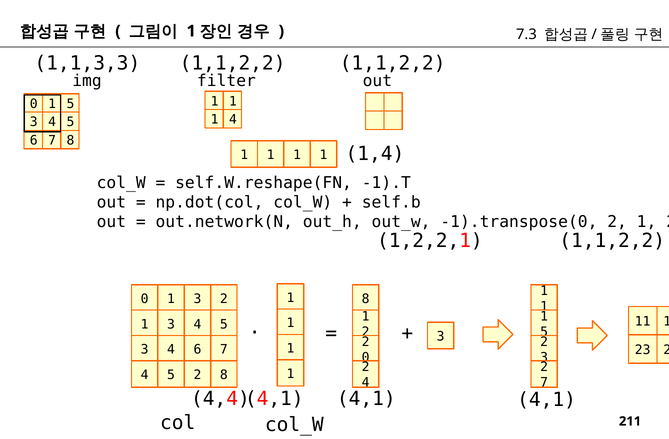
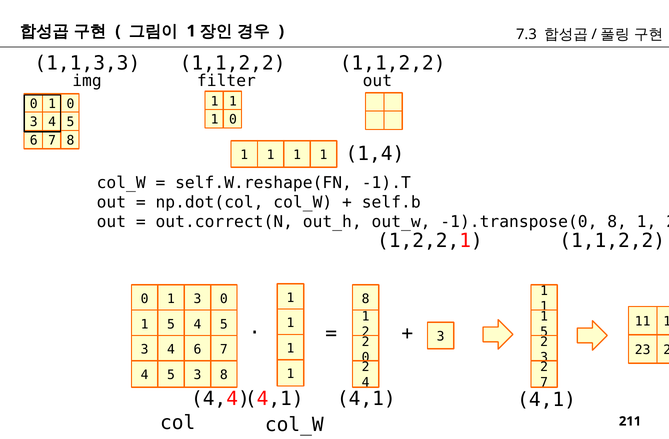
0 1 5: 5 -> 0 (70, 104)
4: 4 -> 0 (233, 120)
out.network(N: out.network(N -> out.correct(N (224, 222)
-1).transpose(0 2: 2 -> 8 (617, 222)
1 3 2: 2 -> 0 (224, 299)
3: 3 -> 5 (171, 325)
2: 2 -> 3 (197, 375)
